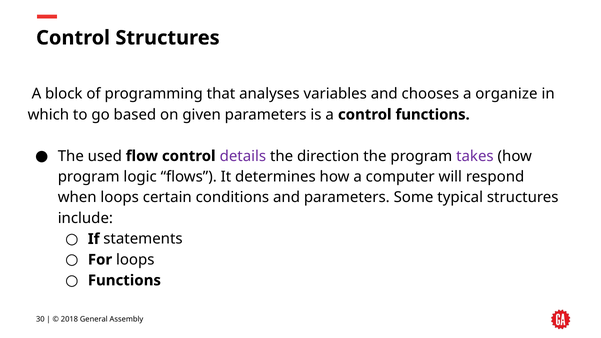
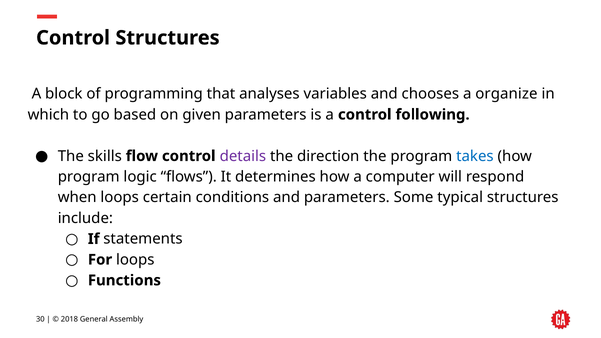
control functions: functions -> following (433, 115)
used: used -> skills (105, 156)
takes colour: purple -> blue (475, 156)
